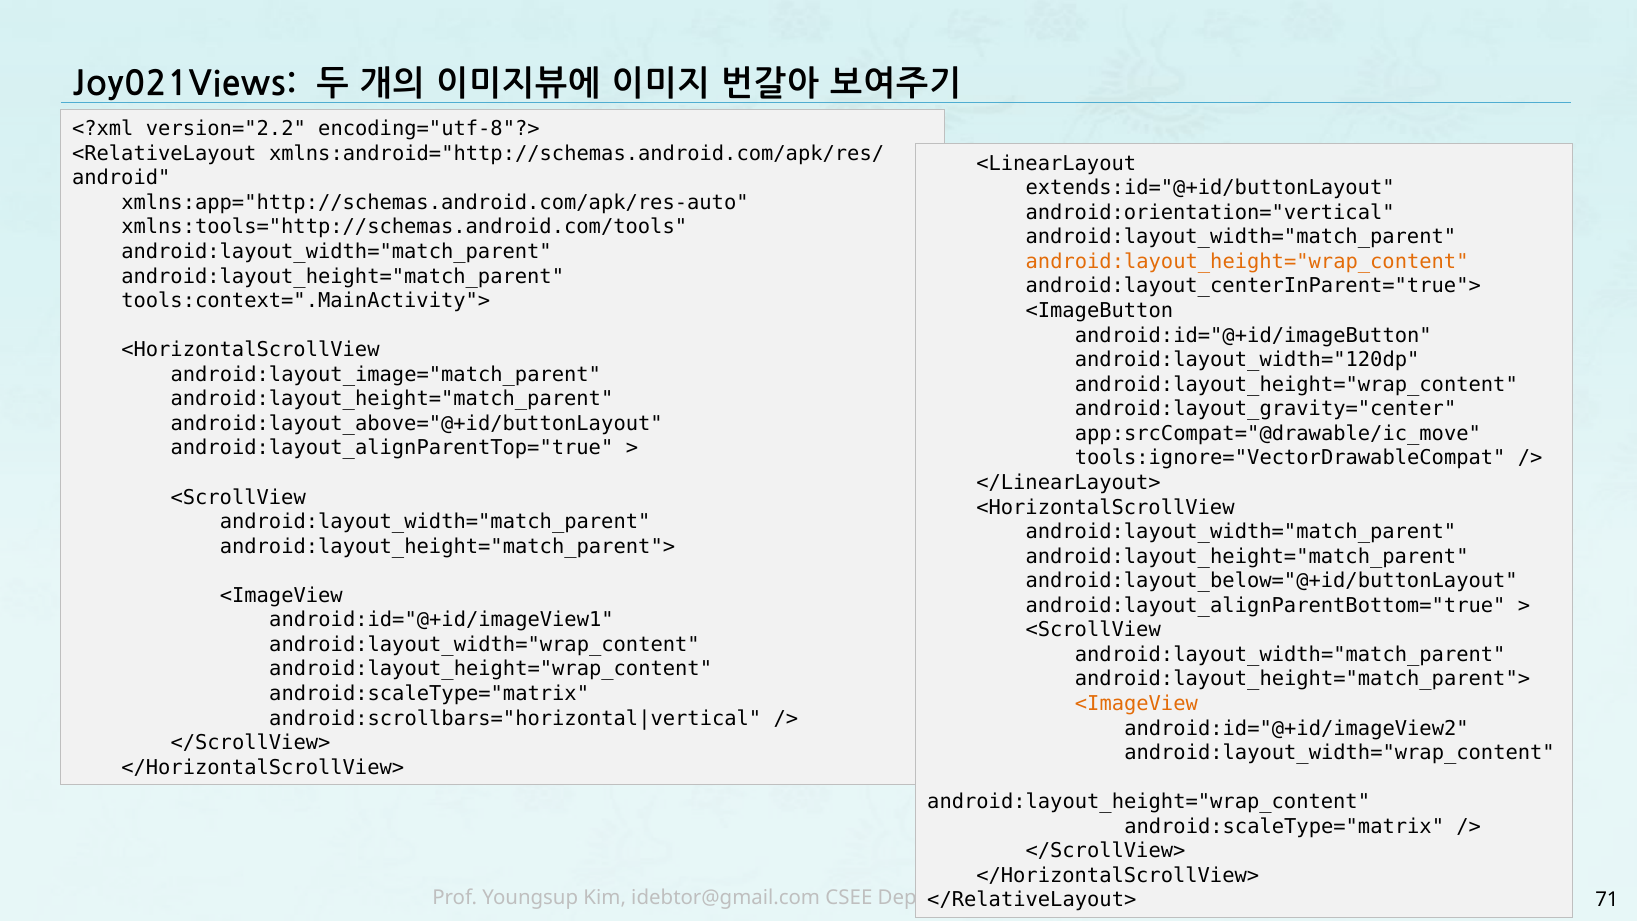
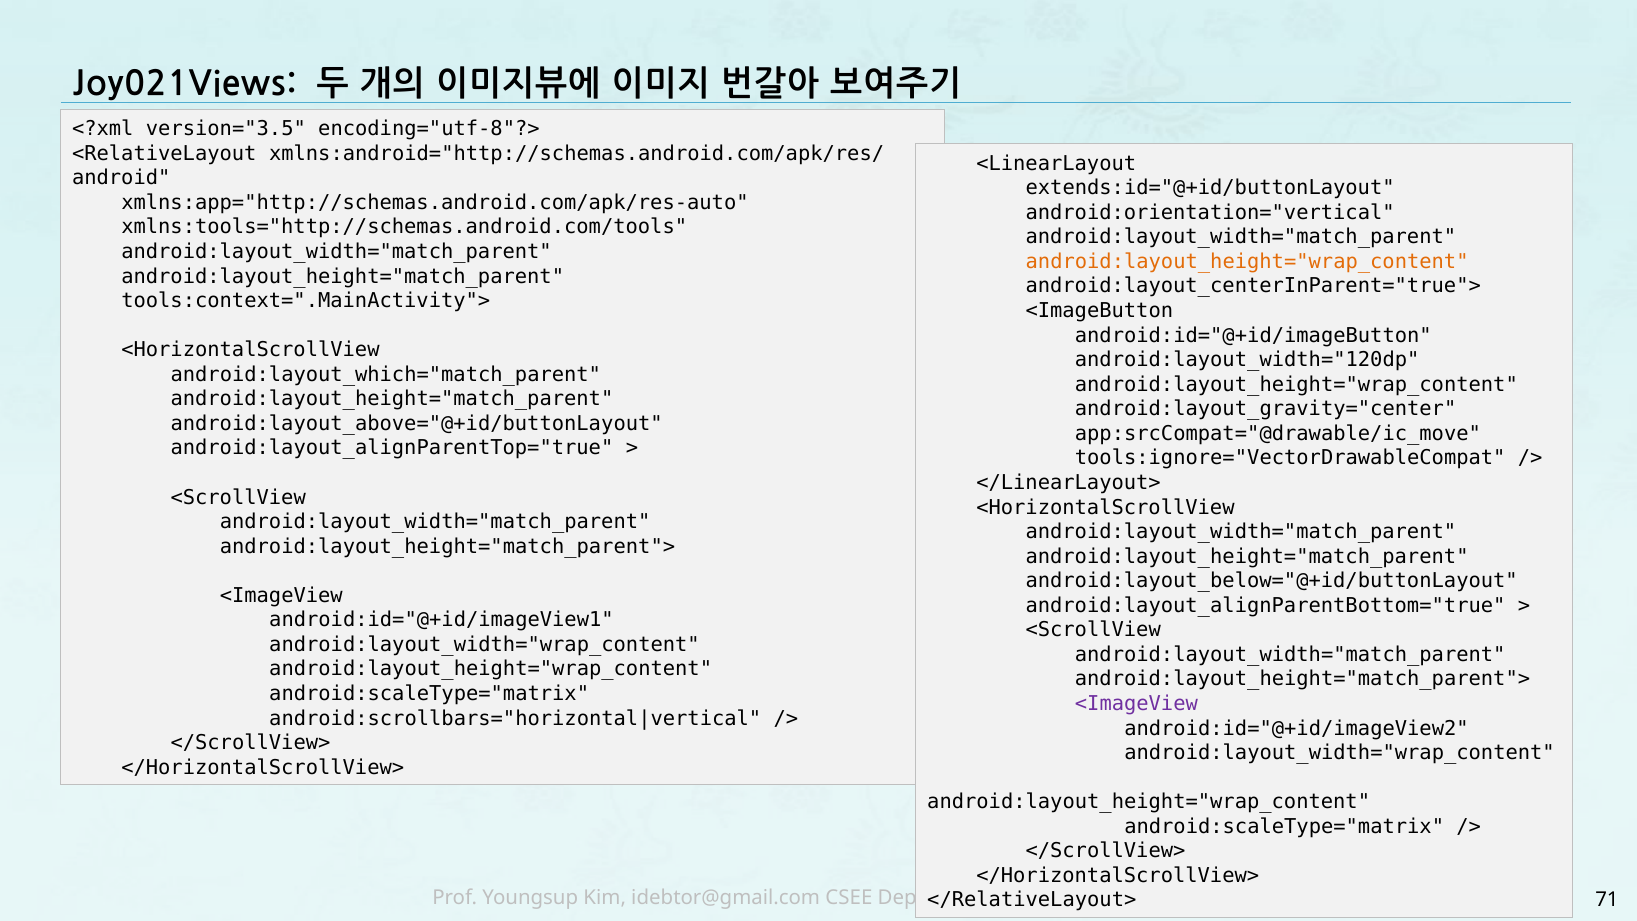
version="2.2: version="2.2 -> version="3.5 (226, 129)
android:layout_image="match_parent: android:layout_image="match_parent -> android:layout_which="match_parent (386, 374)
<ImageView colour: orange -> purple (1136, 704)
